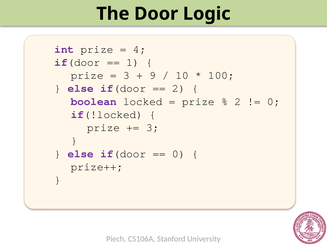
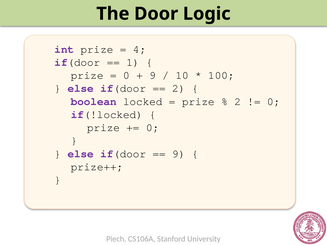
3: 3 -> 0 (126, 75)
3: 3 -> 0 (153, 128)
0: 0 -> 9 (179, 154)
